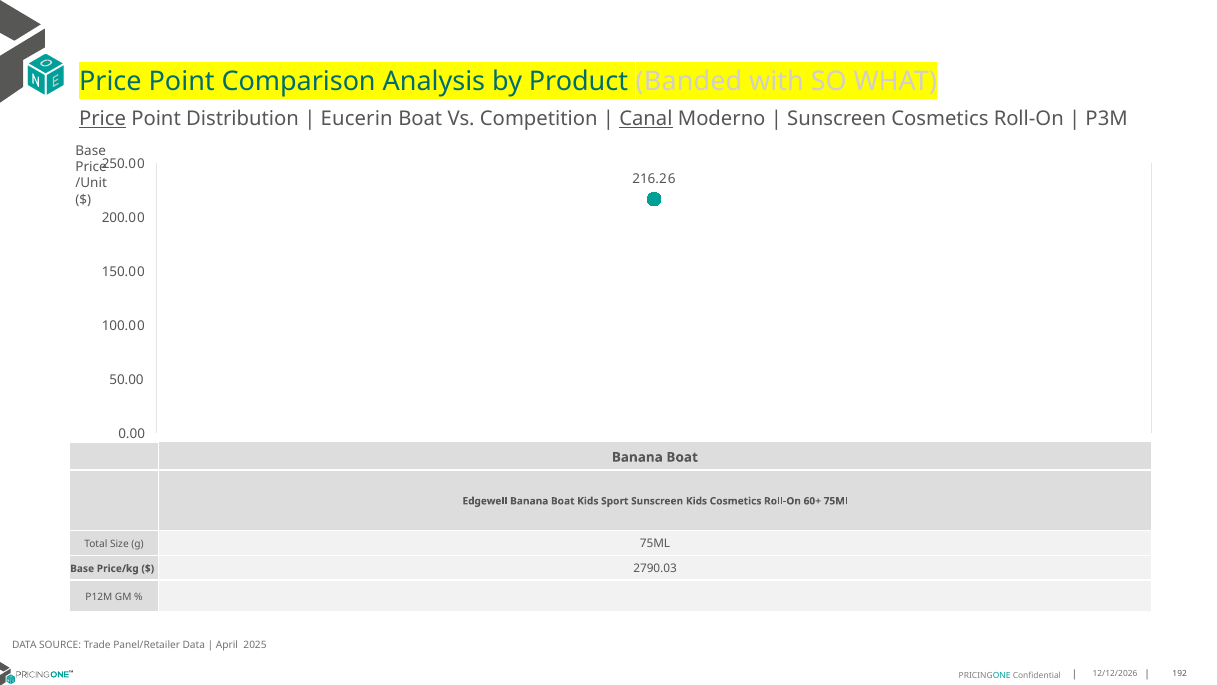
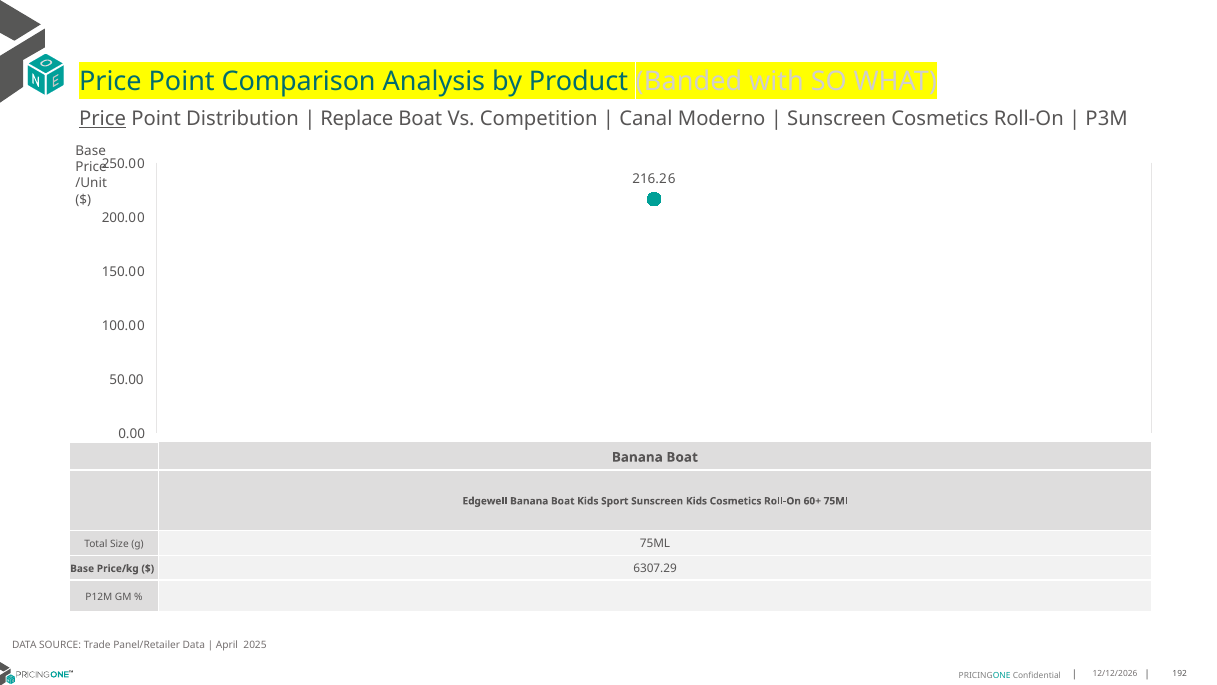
Eucerin: Eucerin -> Replace (357, 119)
Canal underline: present -> none (646, 119)
2790.03: 2790.03 -> 6307.29 (655, 568)
